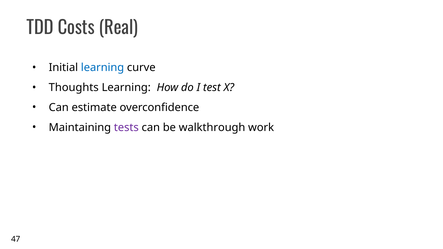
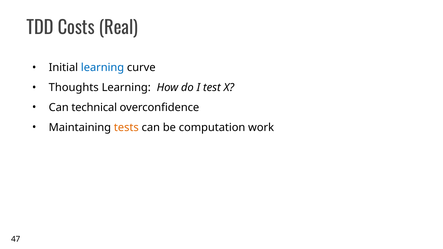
estimate: estimate -> technical (94, 108)
tests colour: purple -> orange (126, 127)
walkthrough: walkthrough -> computation (212, 127)
